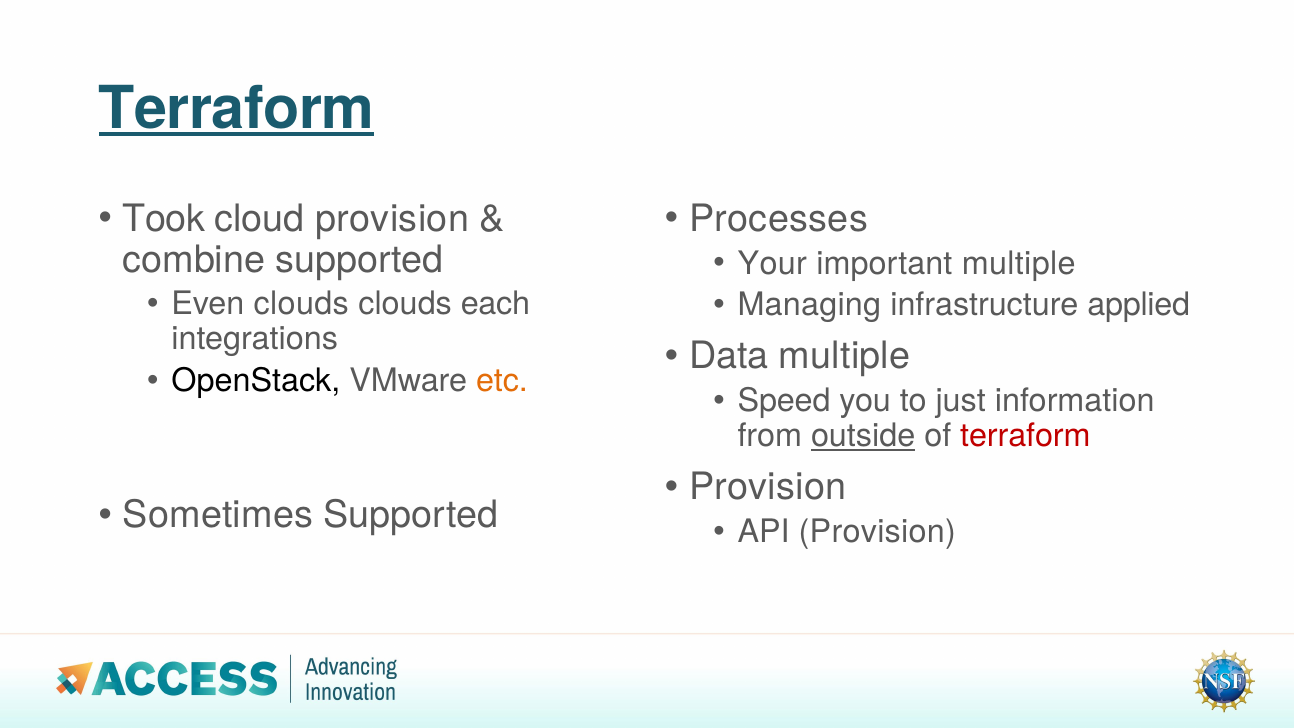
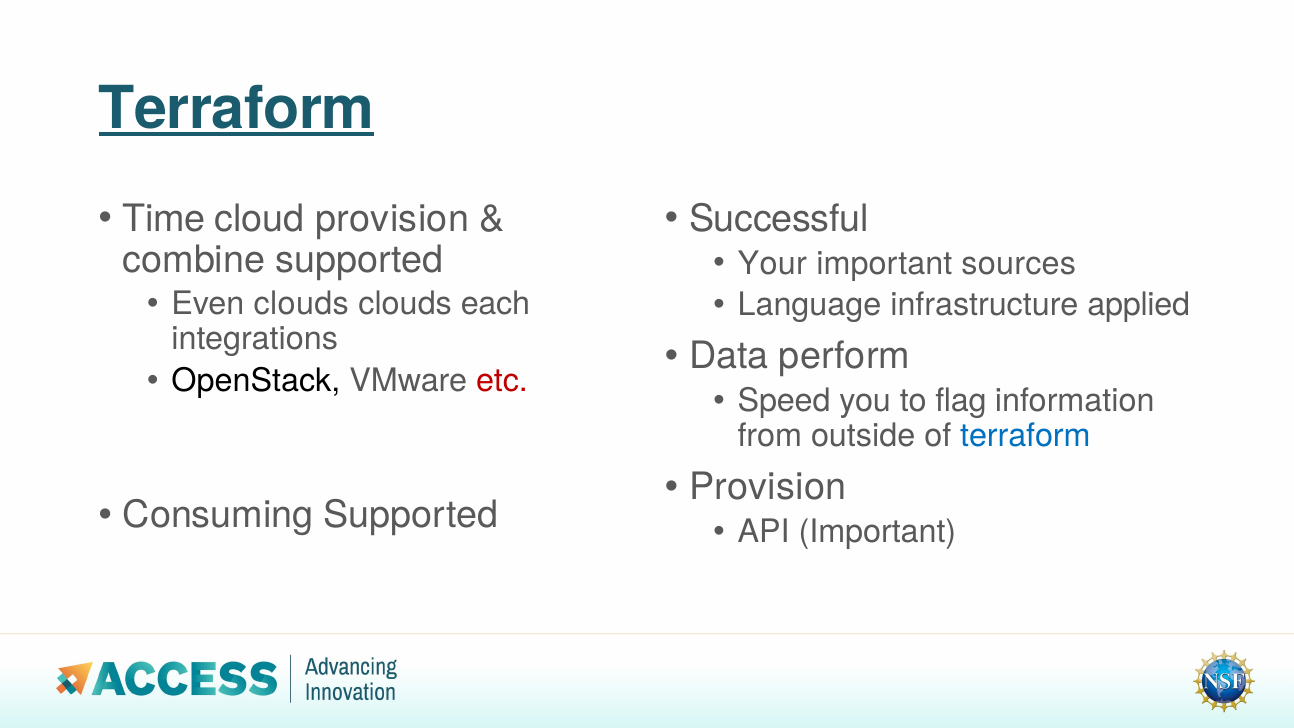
Took: Took -> Time (164, 219)
Processes: Processes -> Successful (779, 219)
important multiple: multiple -> sources (1019, 263)
Managing: Managing -> Language (809, 305)
Data multiple: multiple -> perform (845, 356)
etc colour: orange -> red (502, 381)
just: just -> flag (961, 401)
outside underline: present -> none (863, 436)
terraform colour: red -> blue (1025, 436)
Sometimes: Sometimes -> Consuming (218, 515)
API Provision: Provision -> Important (877, 532)
